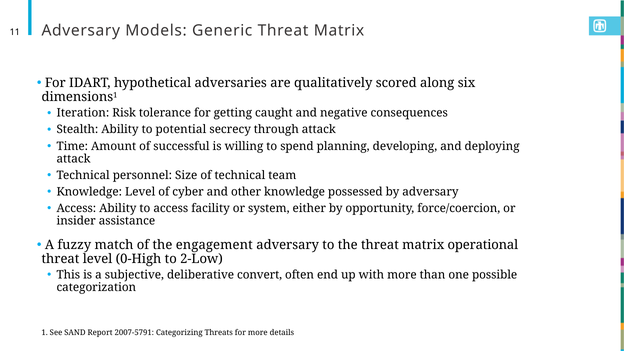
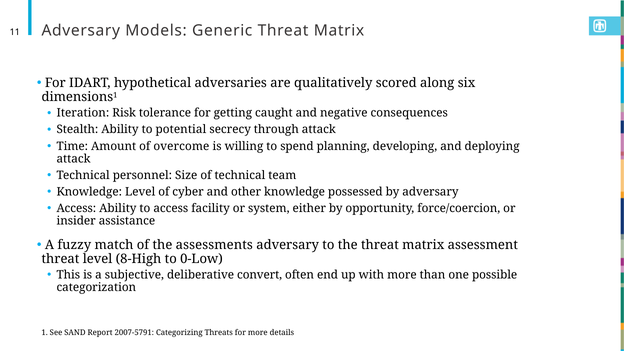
successful: successful -> overcome (181, 146)
engagement: engagement -> assessments (214, 245)
operational: operational -> assessment (483, 245)
0-High: 0-High -> 8-High (139, 259)
2-Low: 2-Low -> 0-Low (201, 259)
